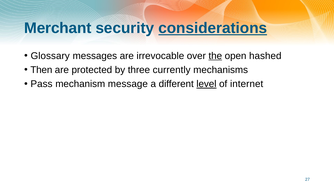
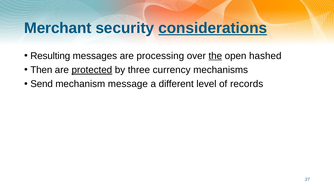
Glossary: Glossary -> Resulting (50, 56)
irrevocable: irrevocable -> processing (160, 56)
protected underline: none -> present (92, 70)
currently: currently -> currency (172, 70)
Pass: Pass -> Send (42, 84)
level underline: present -> none (206, 84)
internet: internet -> records (247, 84)
